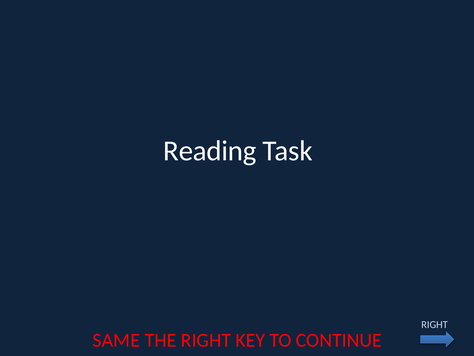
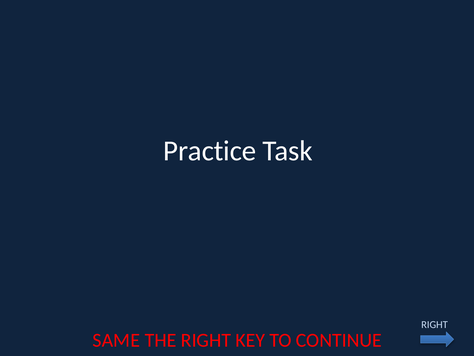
Reading: Reading -> Practice (210, 151)
